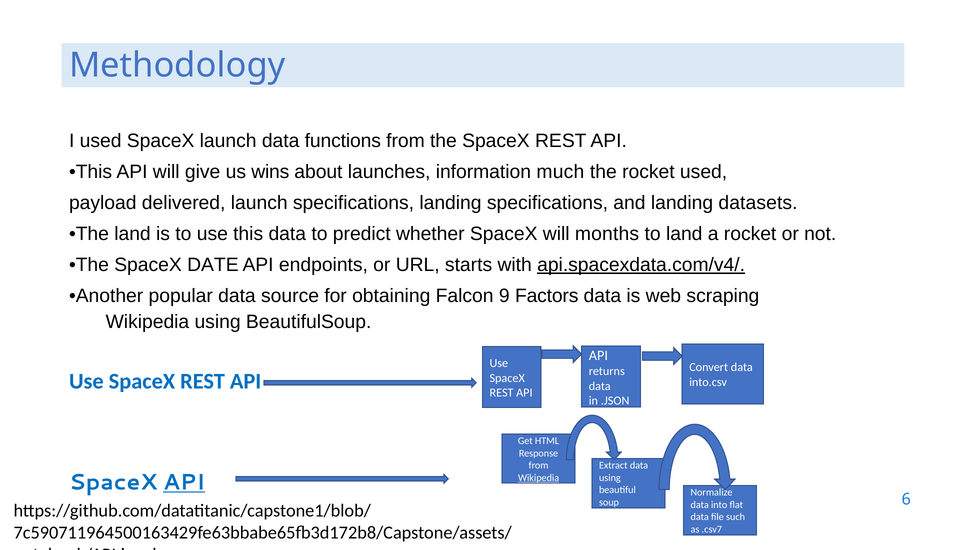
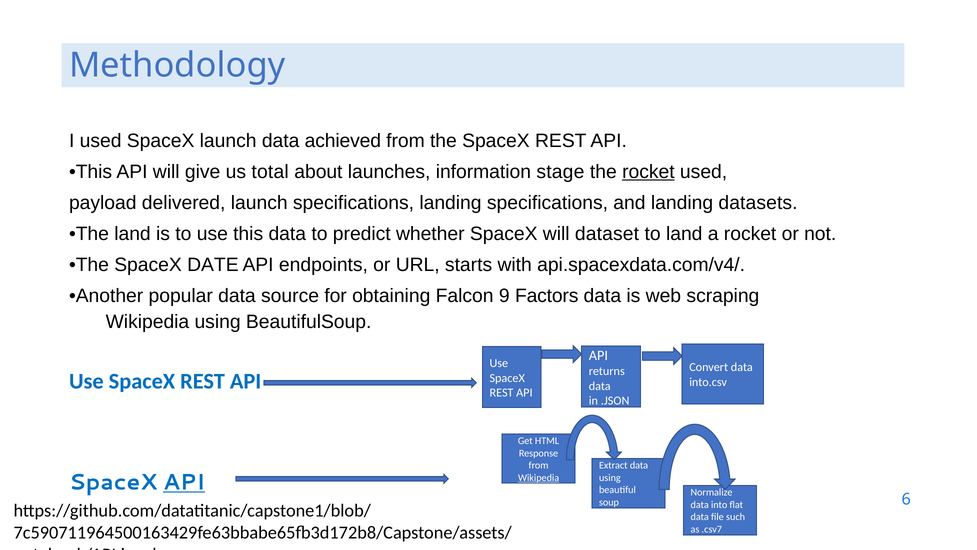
functions: functions -> achieved (343, 141)
wins: wins -> total (270, 172)
much: much -> stage (560, 172)
rocket underline: none -> present (648, 172)
months: months -> dataset (607, 234)
api.spacexdata.com/v4/ underline: present -> none (641, 265)
